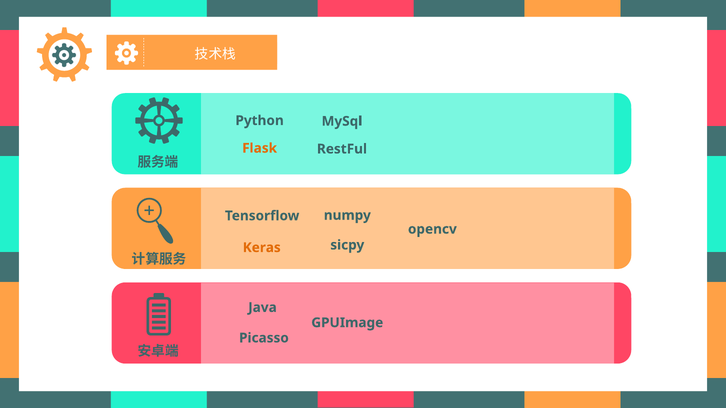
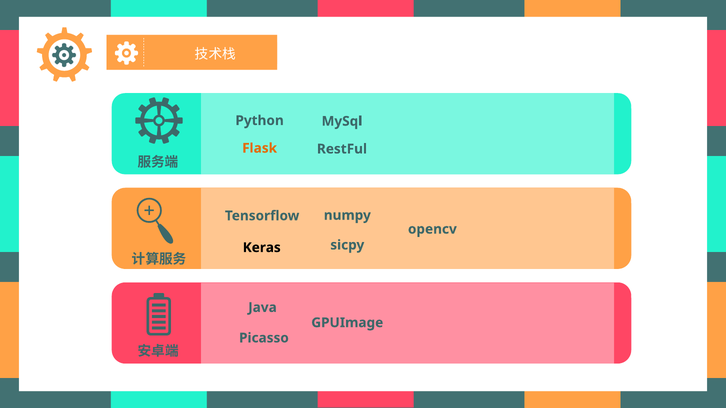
Keras colour: orange -> black (262, 248)
